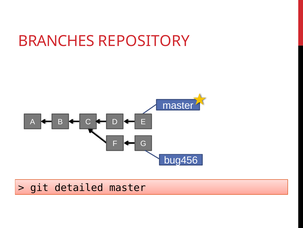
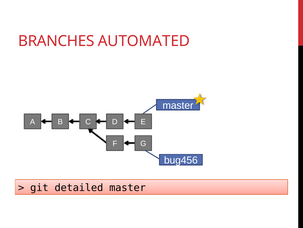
REPOSITORY: REPOSITORY -> AUTOMATED (144, 41)
